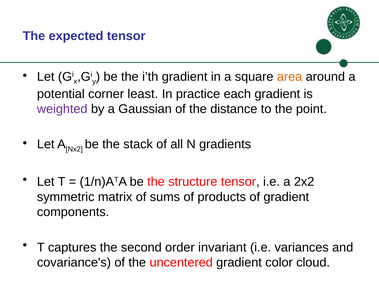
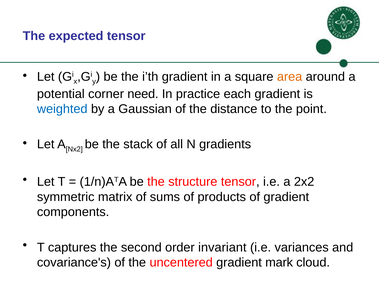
least: least -> need (143, 94)
weighted colour: purple -> blue (62, 109)
color: color -> mark (279, 263)
